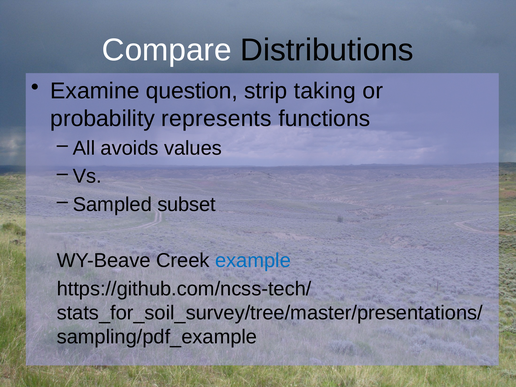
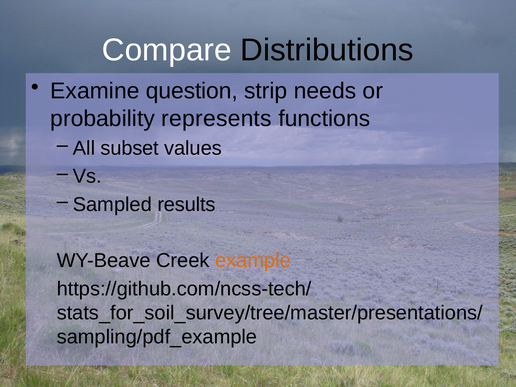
taking: taking -> needs (325, 91)
avoids: avoids -> subset (130, 148)
subset: subset -> results (187, 204)
example colour: blue -> orange (253, 261)
